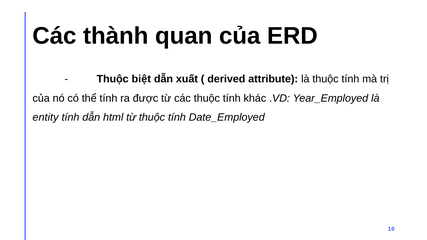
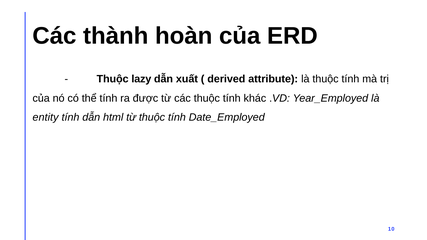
quan: quan -> hoàn (184, 36)
biệt: biệt -> lazy (141, 79)
